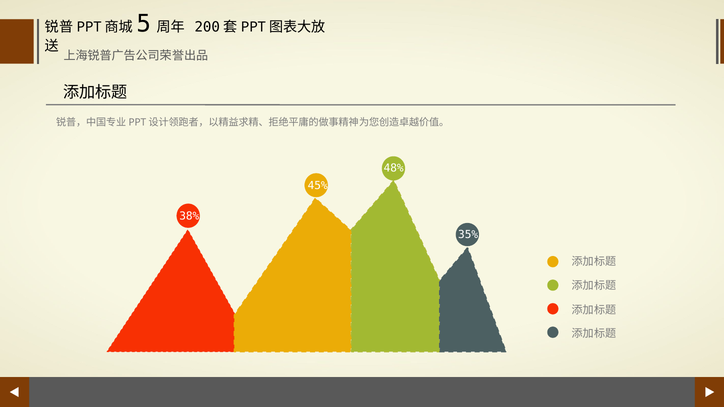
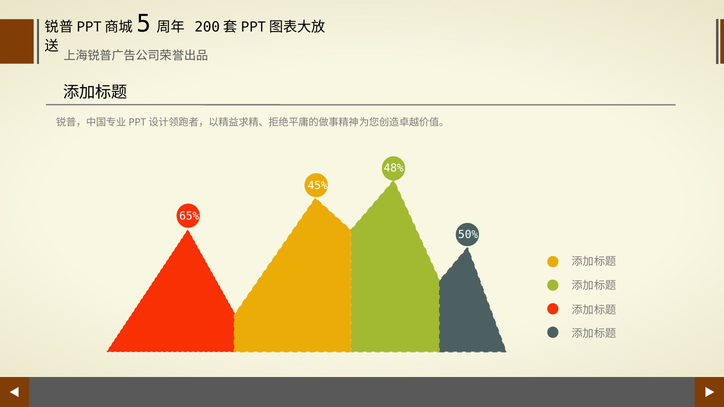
38%: 38% -> 65% (189, 216)
35%: 35% -> 50% (468, 235)
